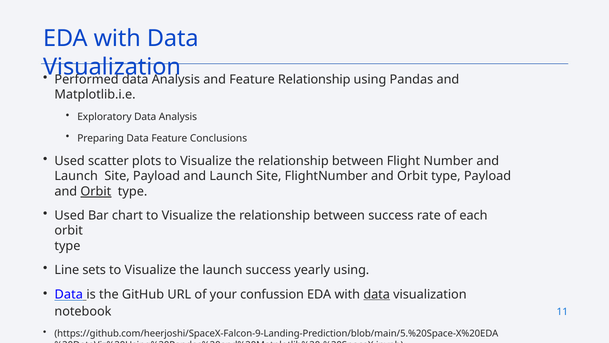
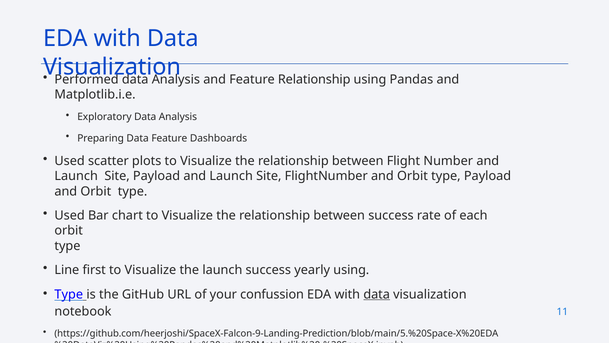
Conclusions: Conclusions -> Dashboards (219, 138)
Orbit underline: present -> none (96, 191)
sets: sets -> first (94, 270)
Data: Data -> Type (69, 294)
